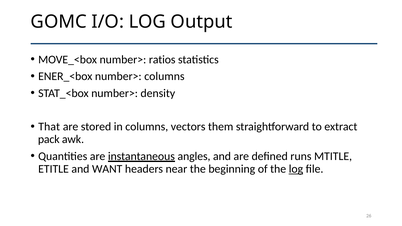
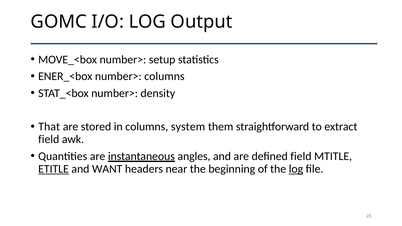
ratios: ratios -> setup (162, 60)
vectors: vectors -> system (188, 127)
pack: pack -> field (49, 139)
defined runs: runs -> field (301, 156)
ETITLE underline: none -> present (54, 169)
